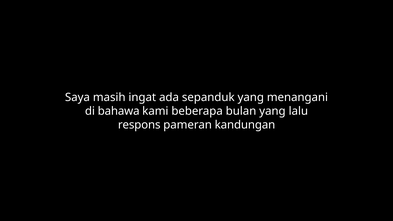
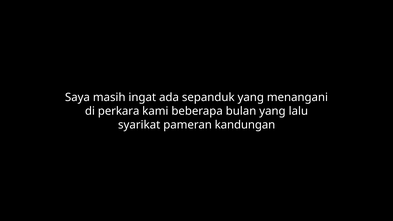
bahawa: bahawa -> perkara (119, 111)
respons: respons -> syarikat (139, 125)
